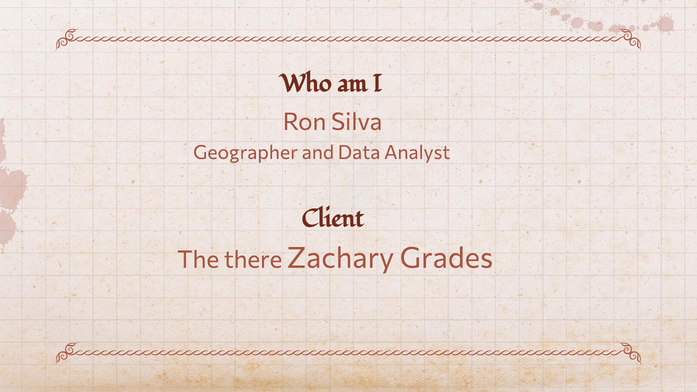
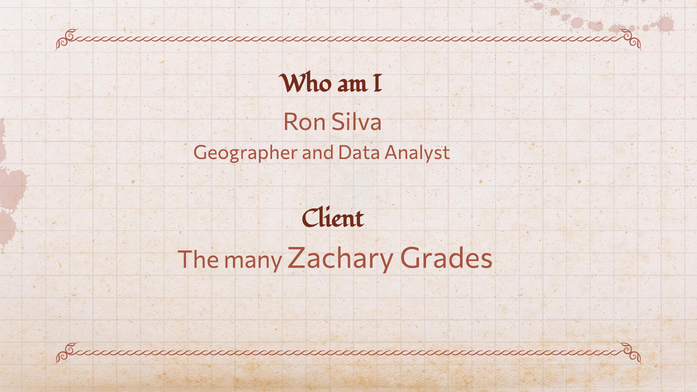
there: there -> many (253, 260)
